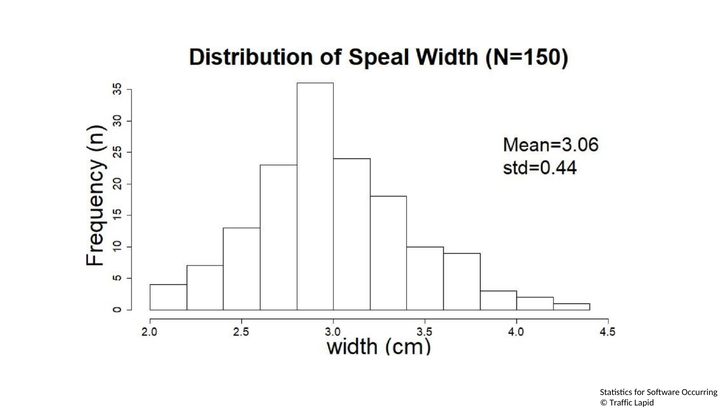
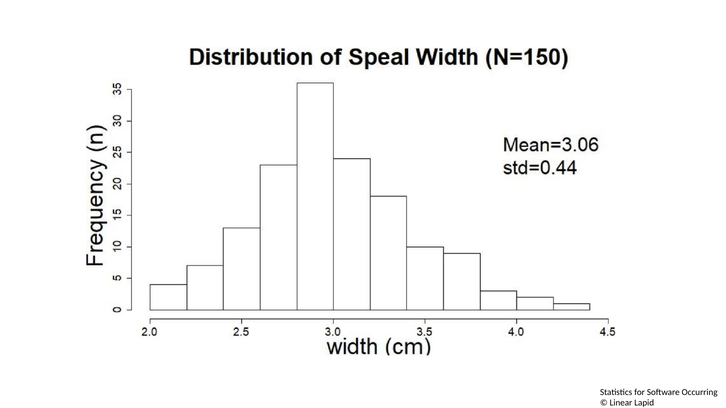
Traffic: Traffic -> Linear (621, 403)
